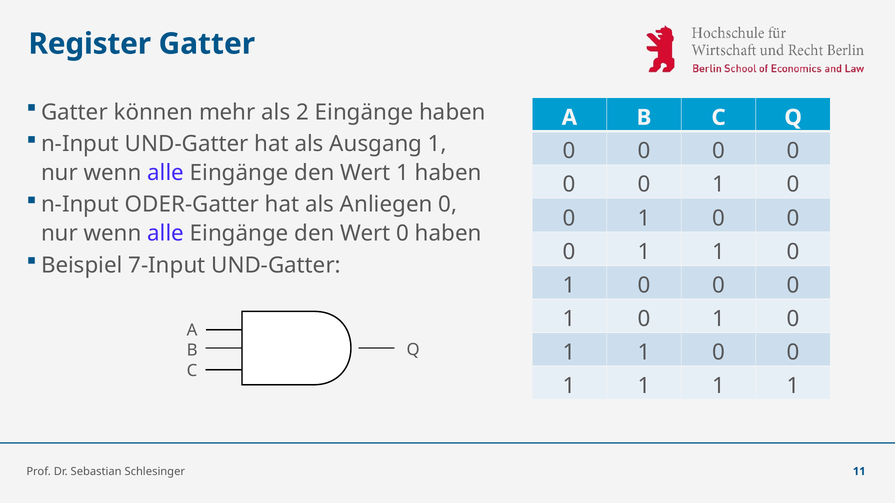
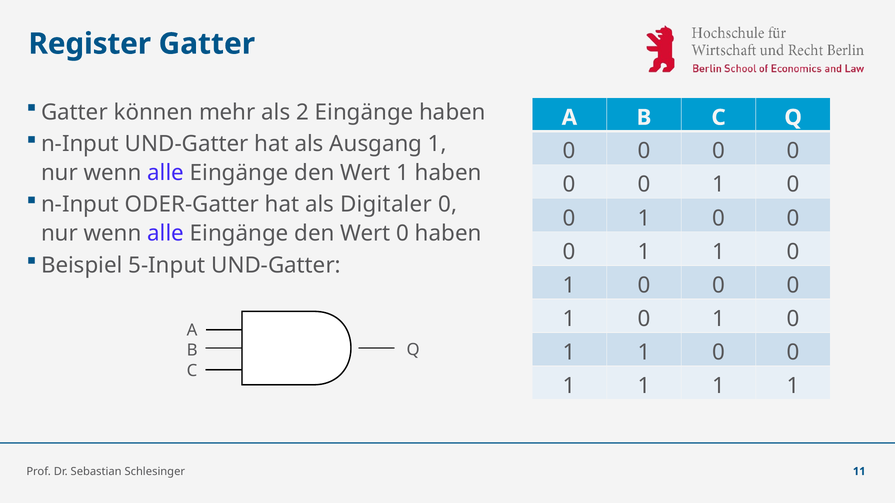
Anliegen: Anliegen -> Digitaler (386, 205)
7-Input: 7-Input -> 5-Input (167, 265)
